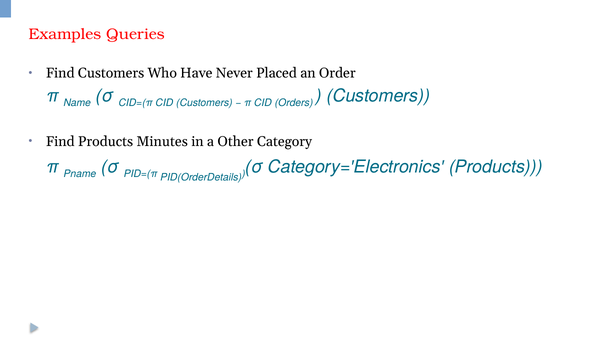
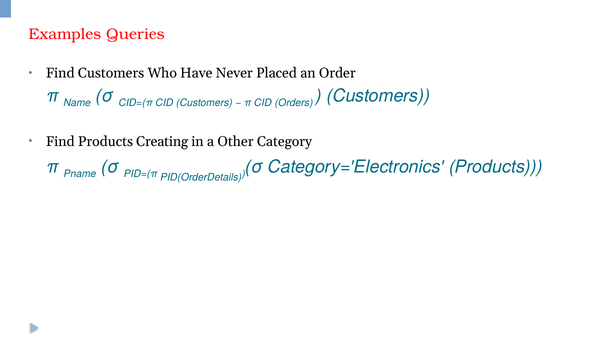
Minutes: Minutes -> Creating (162, 142)
